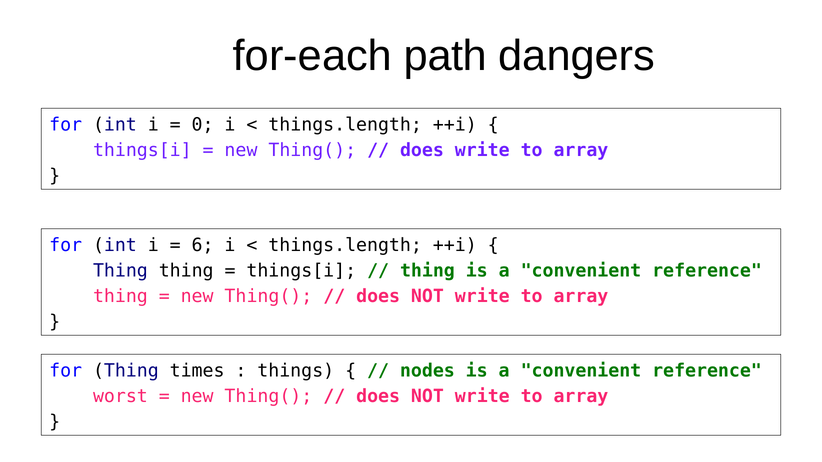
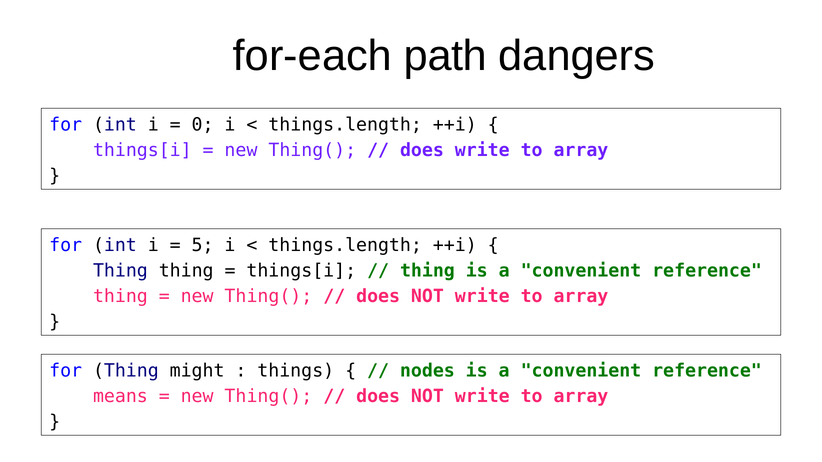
6: 6 -> 5 (203, 245)
times: times -> might (197, 371)
worst: worst -> means (120, 396)
